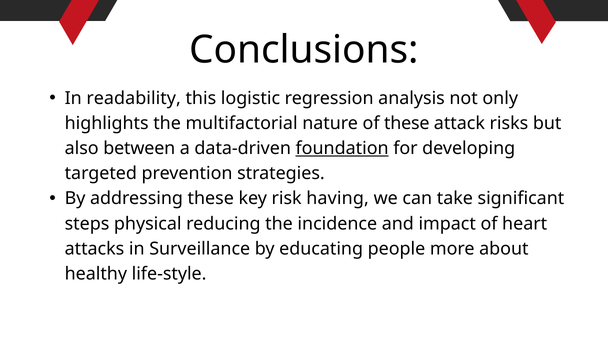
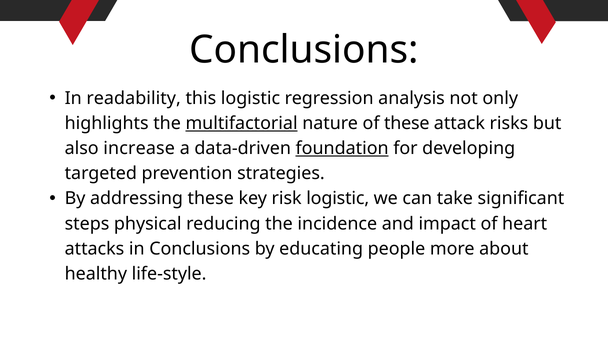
multifactorial underline: none -> present (242, 123)
between: between -> increase (139, 148)
risk having: having -> logistic (338, 199)
in Surveillance: Surveillance -> Conclusions (200, 249)
